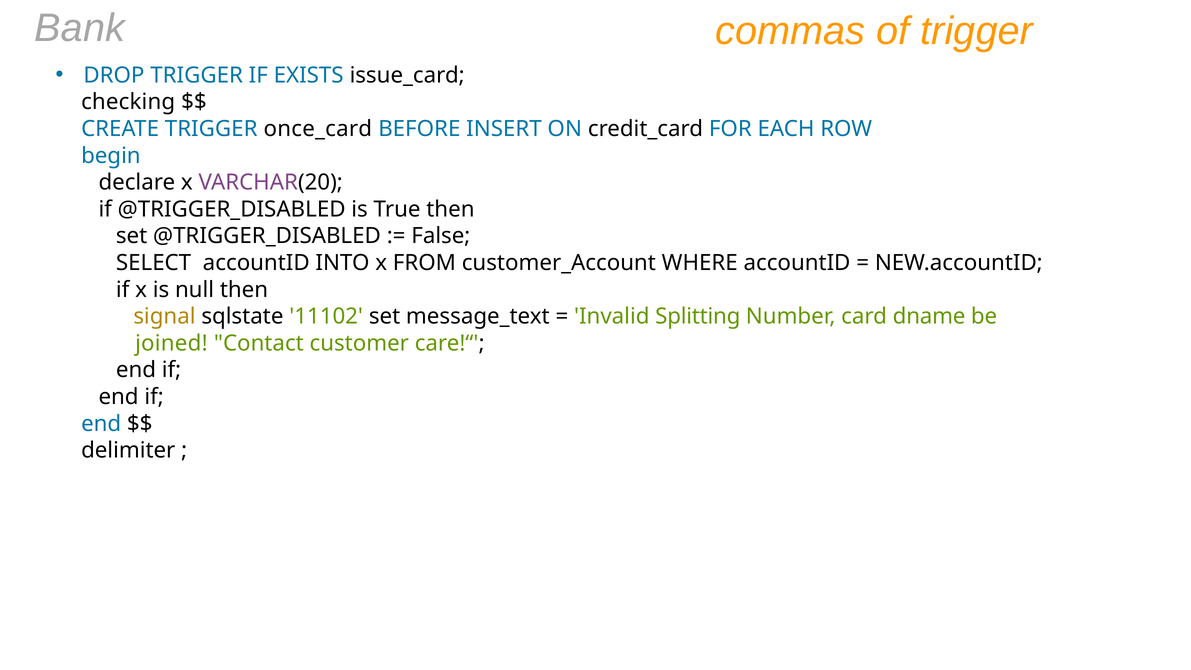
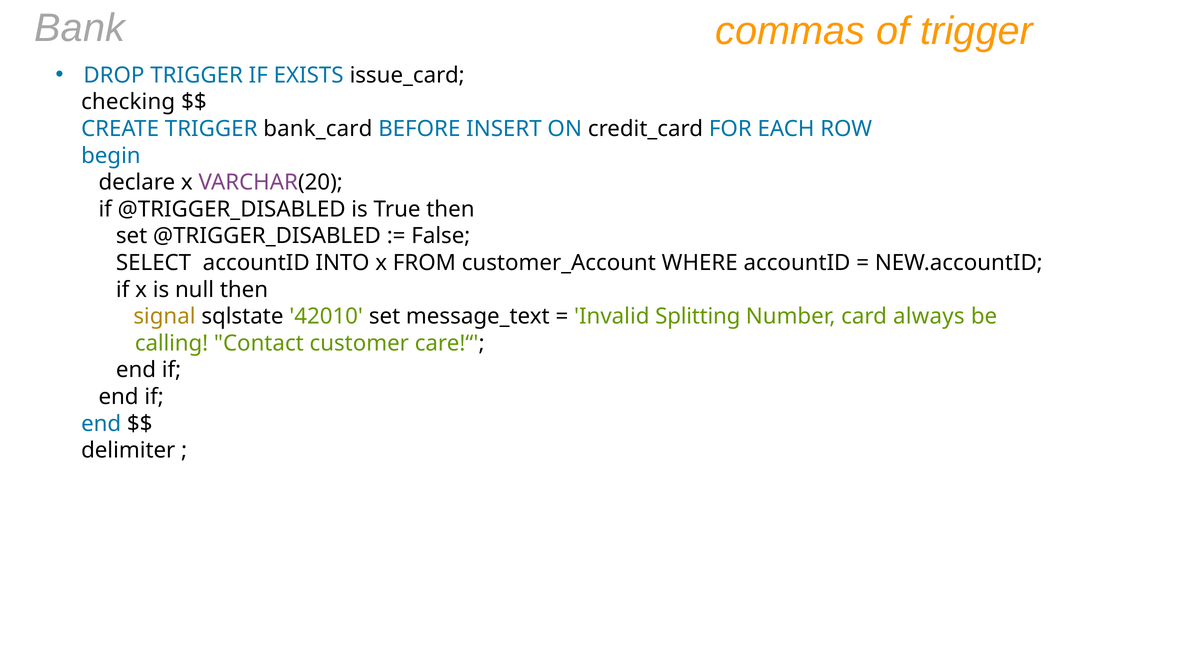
once_card: once_card -> bank_card (318, 129)
11102: 11102 -> 42010 (326, 316)
dname: dname -> always (929, 316)
joined: joined -> calling (172, 343)
